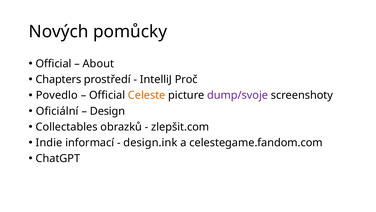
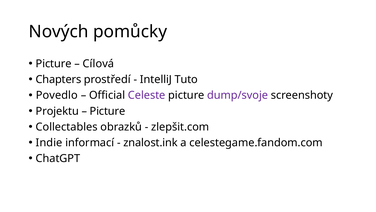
Official: Official -> Picture (54, 64)
About: About -> Cílová (98, 64)
Proč: Proč -> Tuto (186, 79)
Celeste colour: orange -> purple (147, 95)
Oficiální: Oficiální -> Projektu (57, 111)
Design: Design -> Picture (108, 111)
design.ink: design.ink -> znalost.ink (151, 142)
